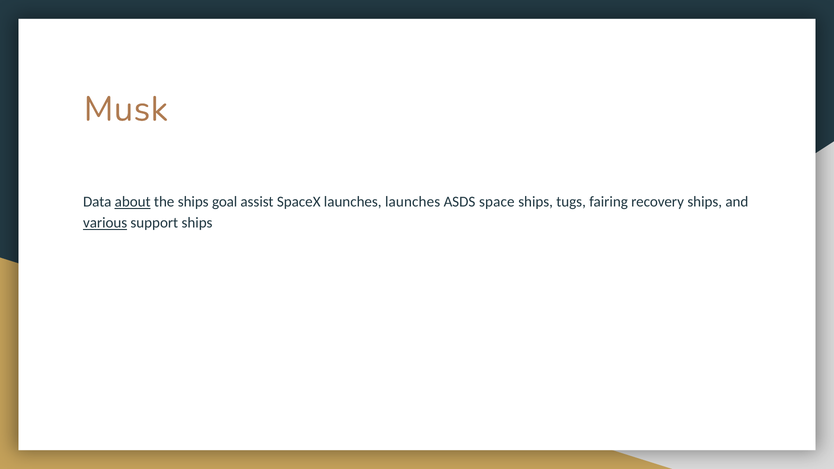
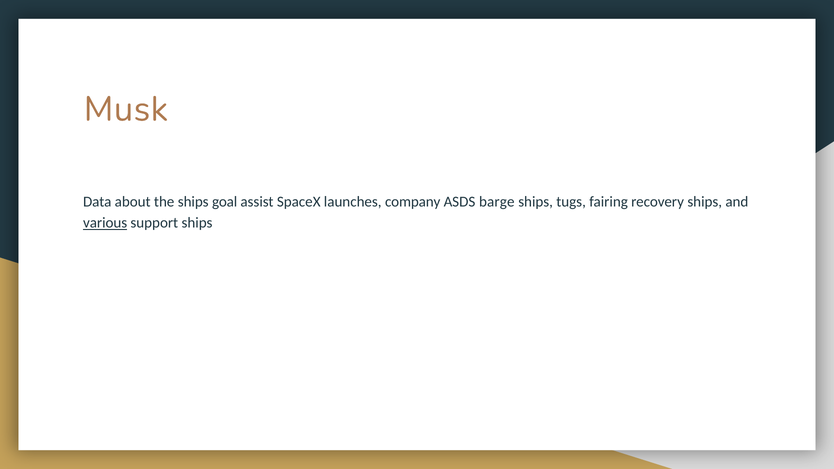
about underline: present -> none (133, 202)
launches launches: launches -> company (413, 202)
space: space -> barge (497, 202)
